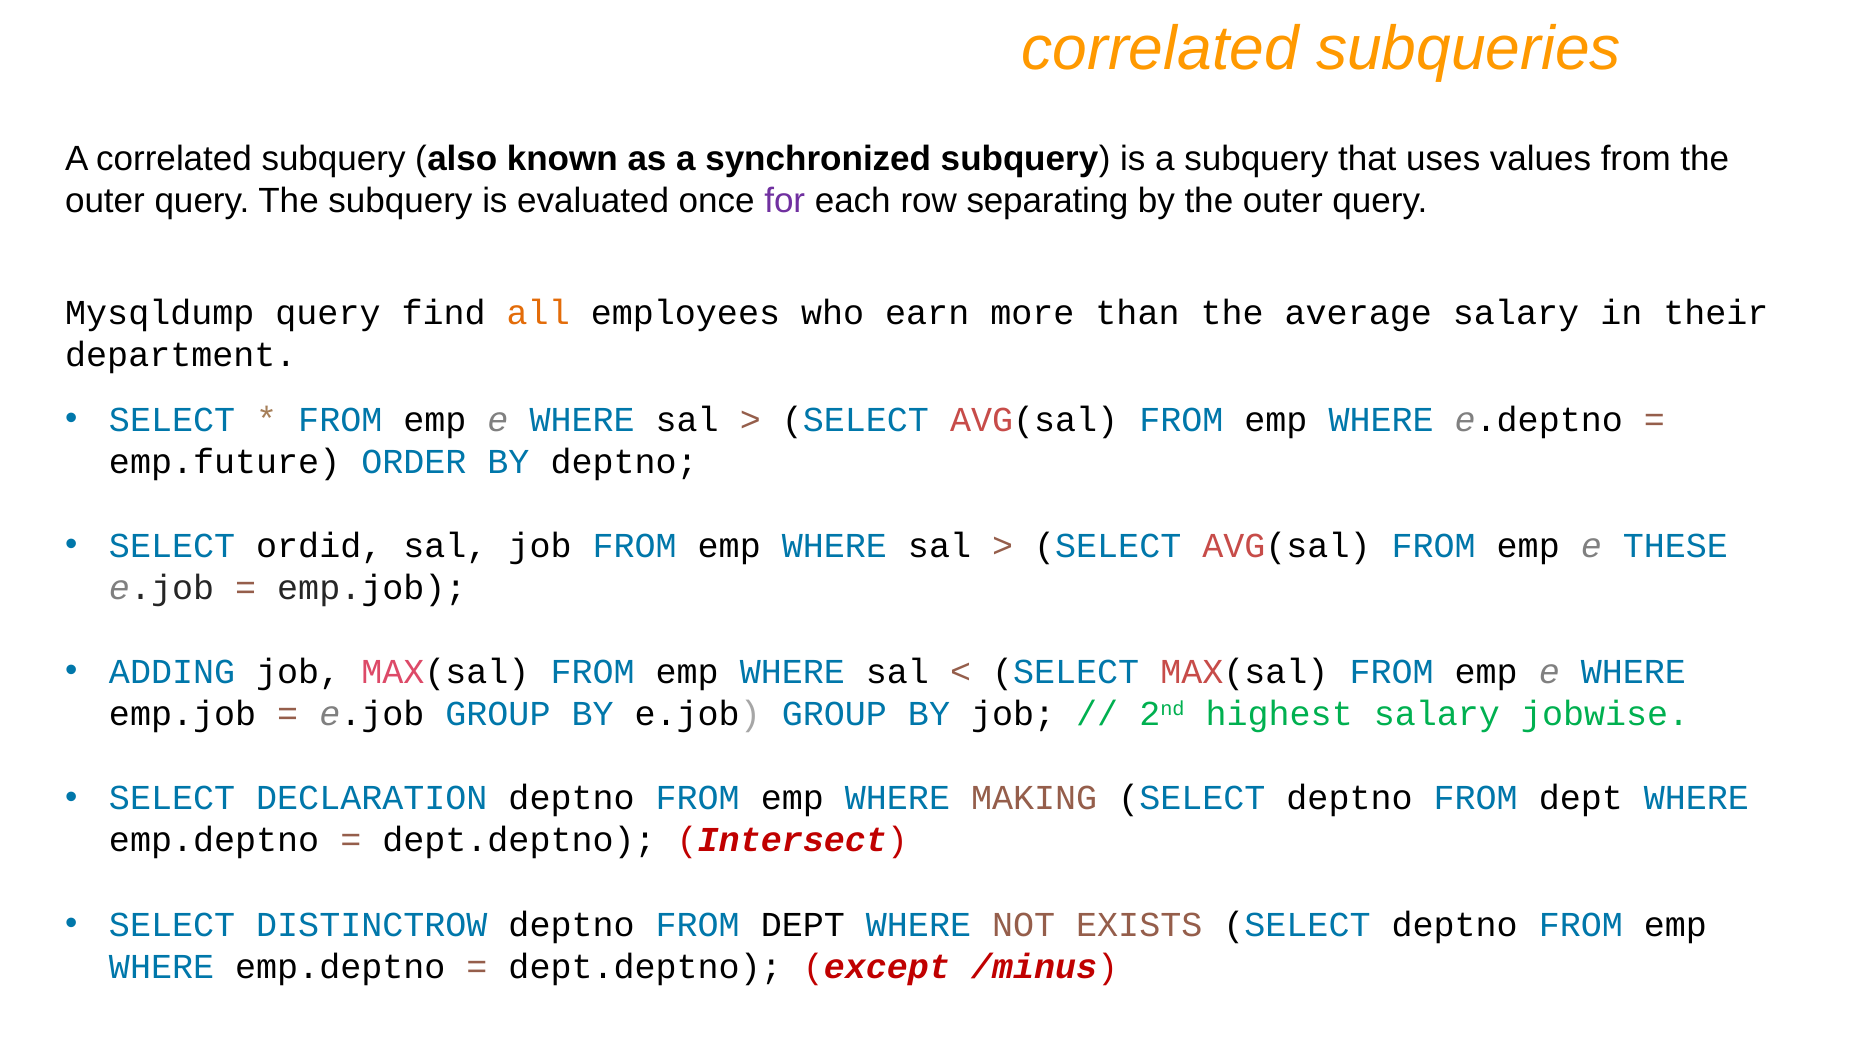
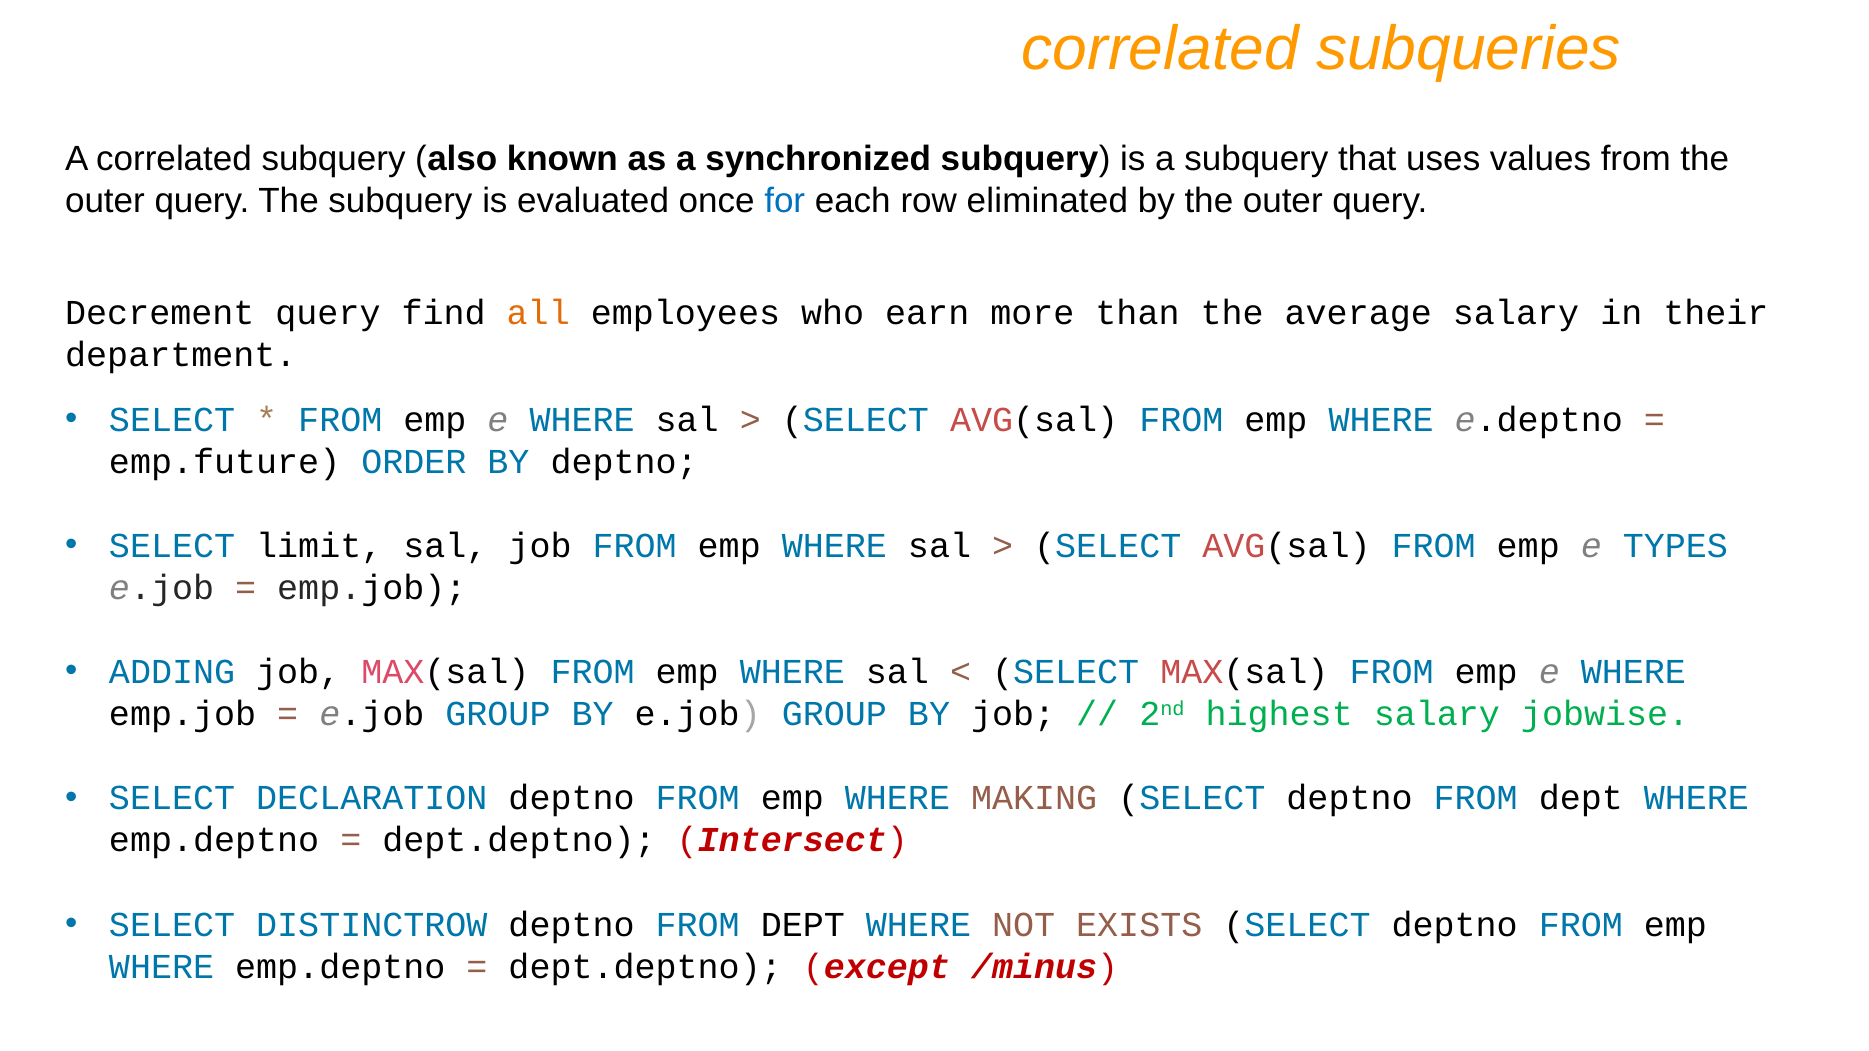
for colour: purple -> blue (785, 201)
separating: separating -> eliminated (1047, 201)
Mysqldump: Mysqldump -> Decrement (160, 313)
ordid: ordid -> limit (319, 546)
THESE: THESE -> TYPES (1675, 546)
